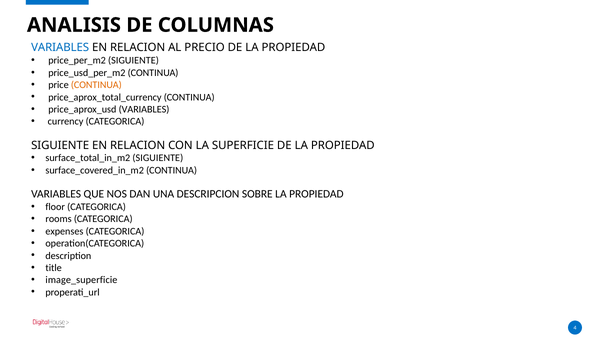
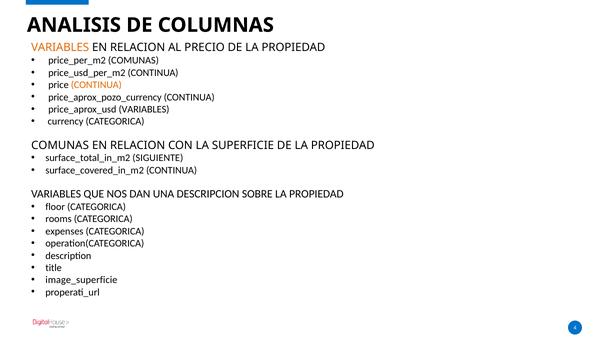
VARIABLES colour: blue -> orange (60, 48)
price_per_m2 SIGUIENTE: SIGUIENTE -> COMUNAS (133, 61)
price_aprox_total_currency: price_aprox_total_currency -> price_aprox_pozo_currency (105, 97)
SIGUIENTE: SIGUIENTE -> COMUNAS (60, 145)
